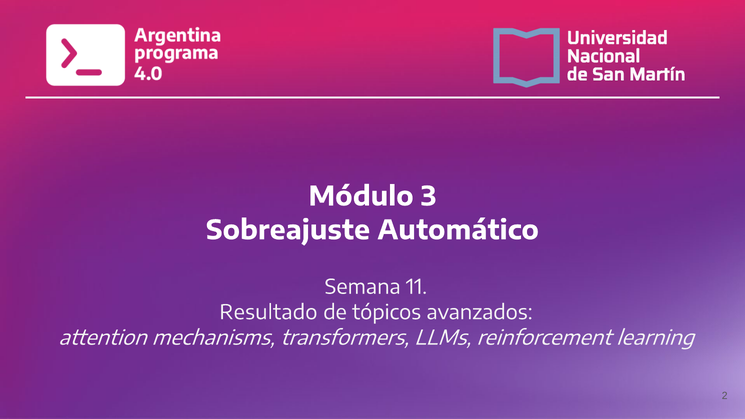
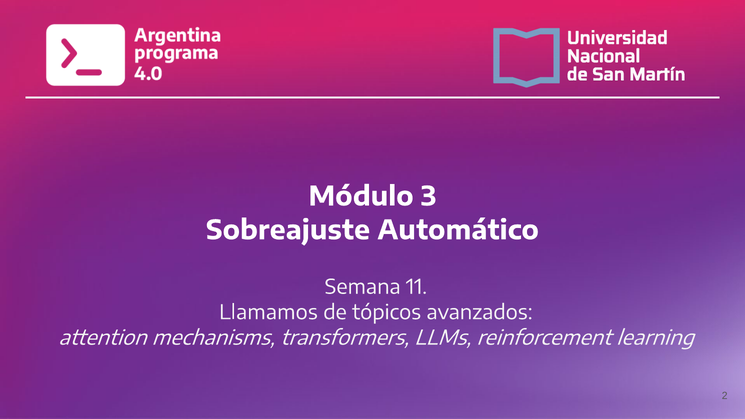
Resultado: Resultado -> Llamamos (268, 313)
